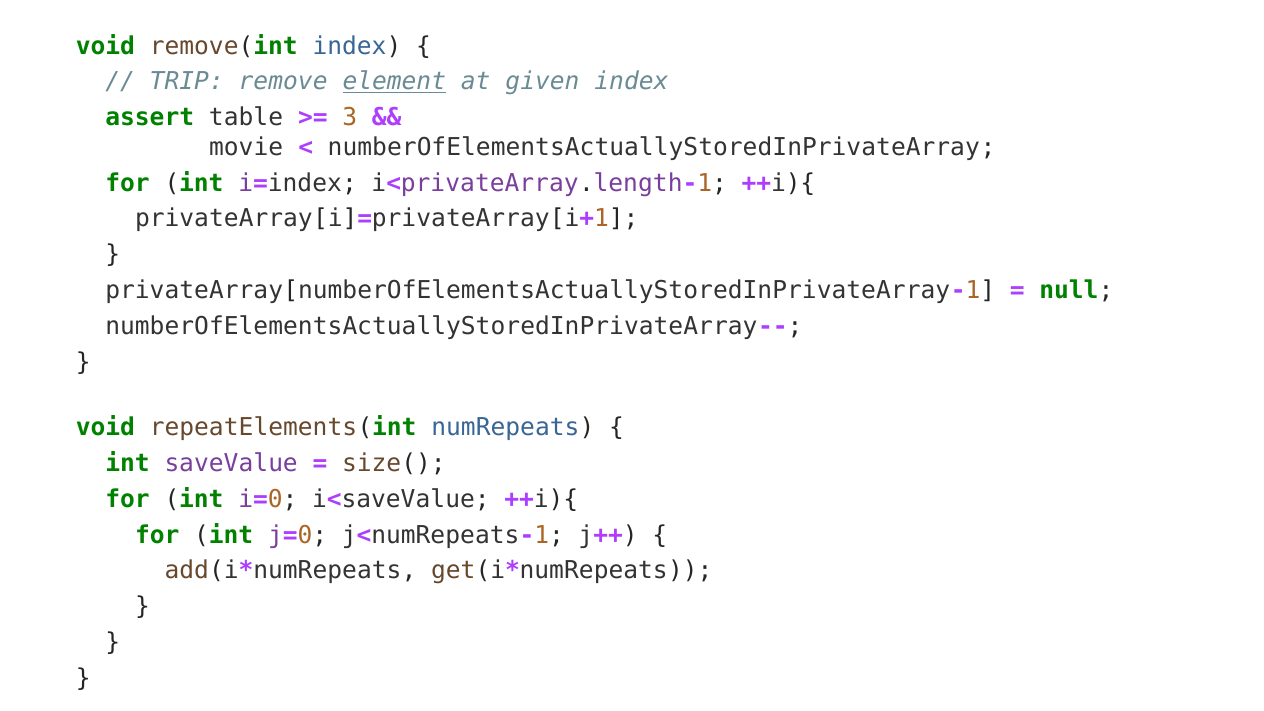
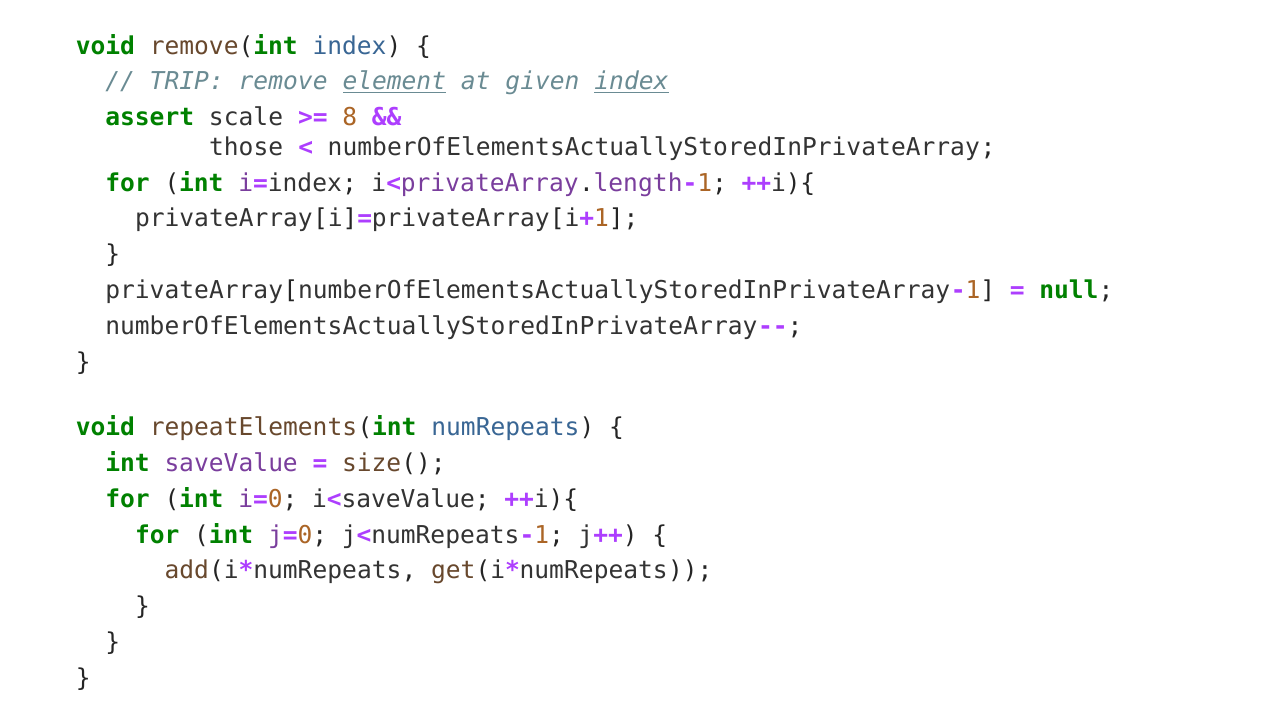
index underline: none -> present (631, 82)
table: table -> scale (246, 118)
3: 3 -> 8 (350, 118)
movie: movie -> those (246, 147)
